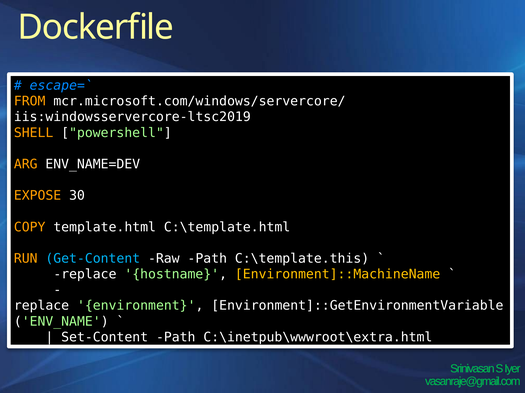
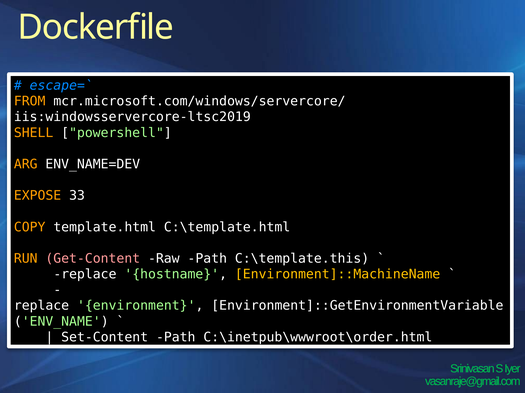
30: 30 -> 33 (77, 196)
Get-Content colour: light blue -> pink (93, 259)
C:\inetpub\wwwroot\extra.html: C:\inetpub\wwwroot\extra.html -> C:\inetpub\wwwroot\order.html (318, 338)
